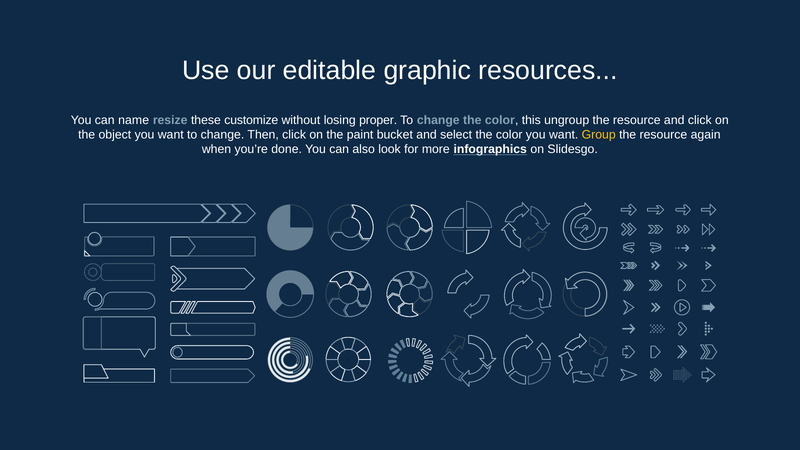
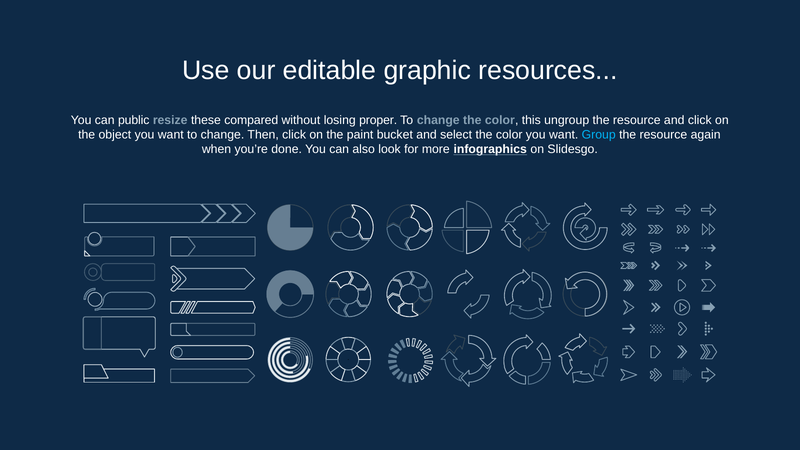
name: name -> public (134, 120)
customize: customize -> compared (251, 120)
Group colour: yellow -> light blue (599, 135)
